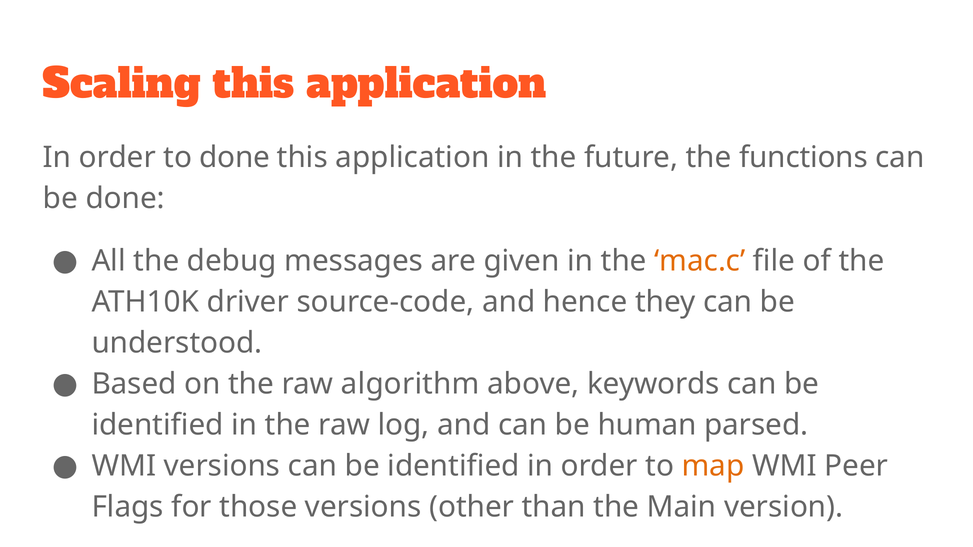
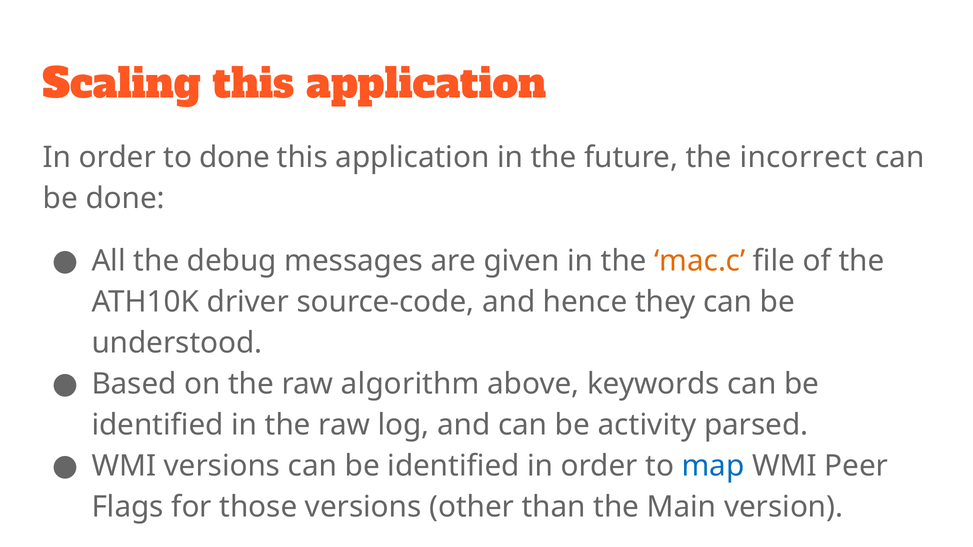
functions: functions -> incorrect (803, 158)
human: human -> activity (647, 425)
map colour: orange -> blue (713, 466)
